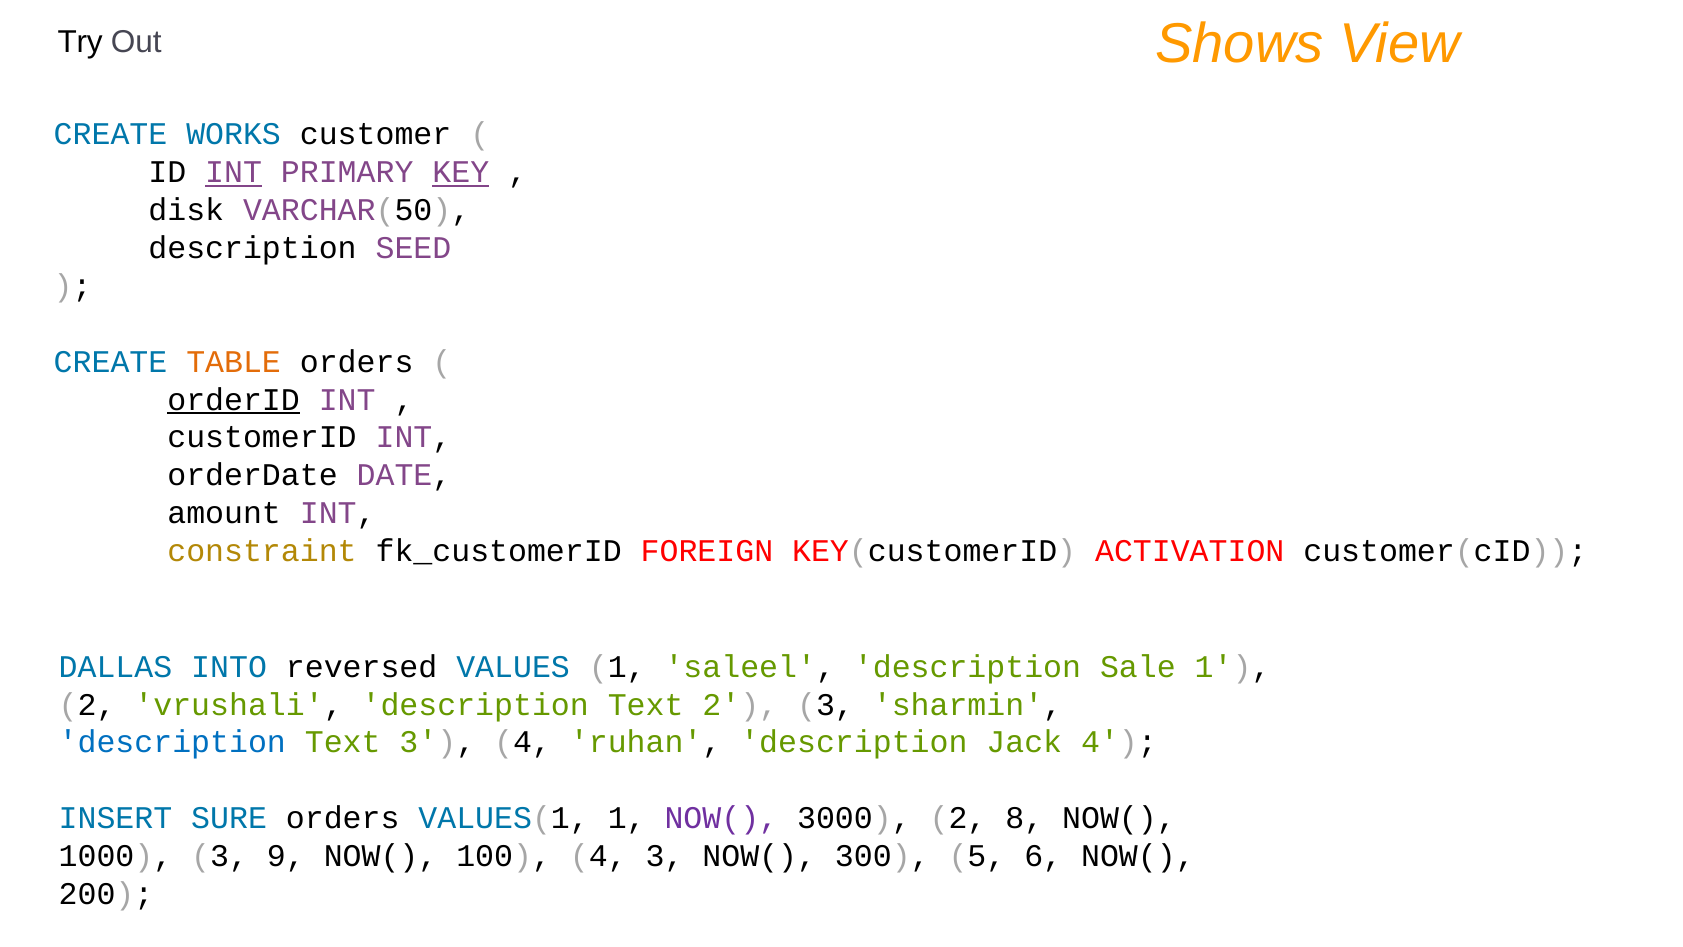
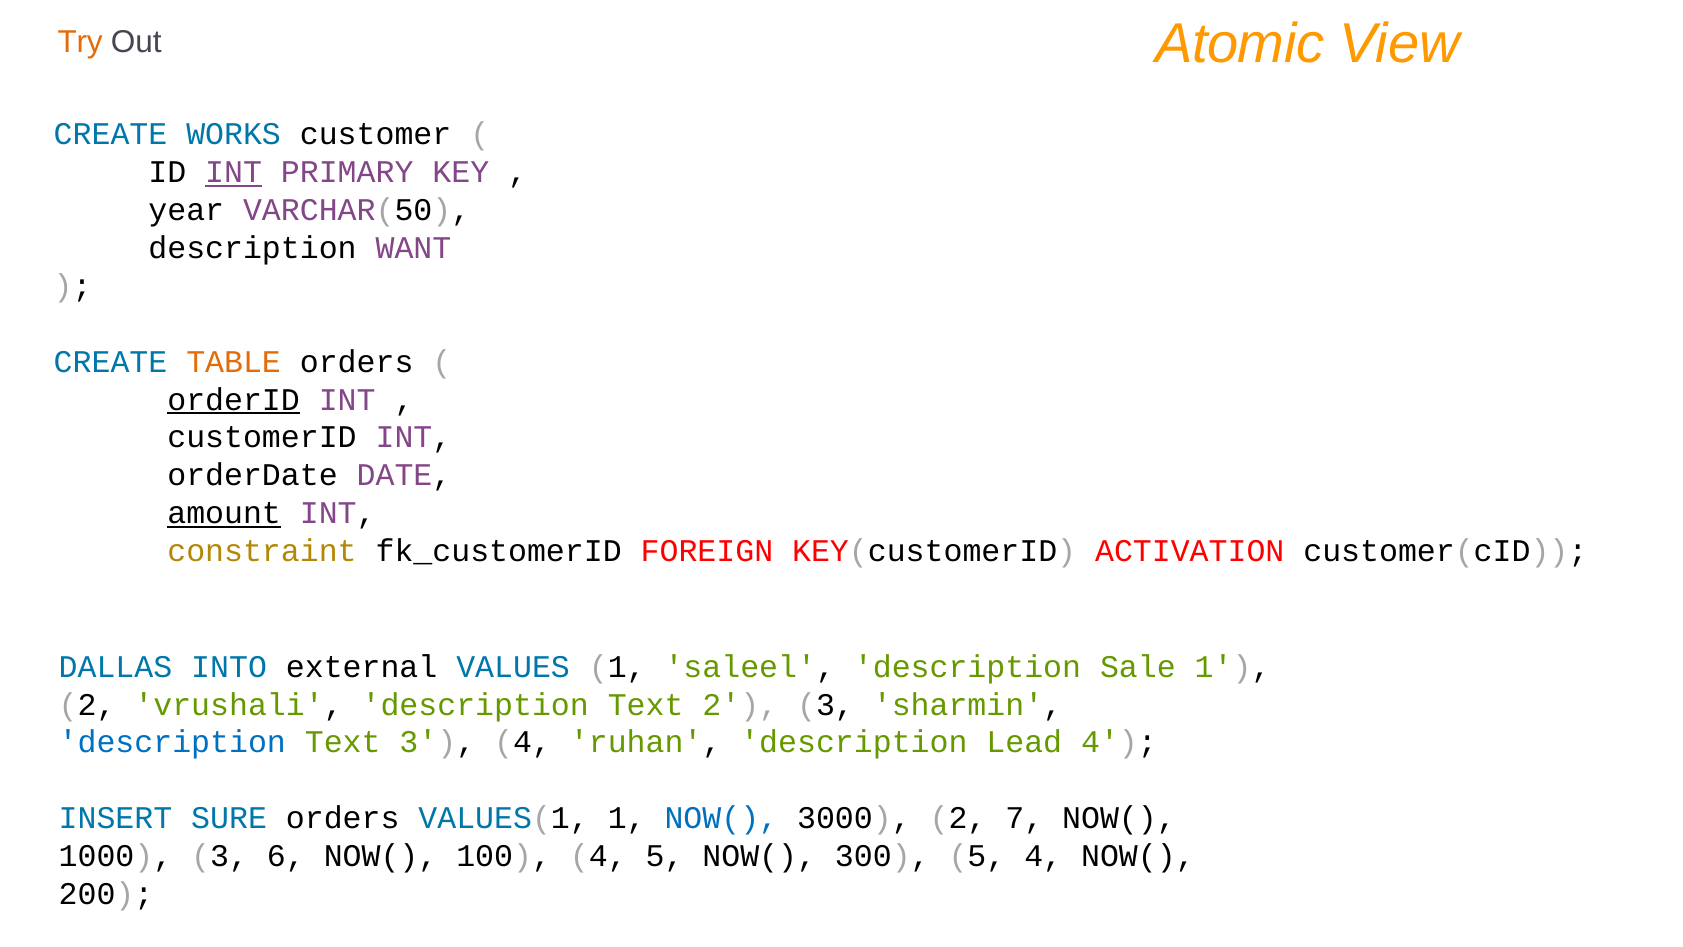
Shows: Shows -> Atomic (1240, 44)
Try colour: black -> orange (80, 42)
KEY underline: present -> none (461, 172)
disk: disk -> year (186, 210)
SEED: SEED -> WANT (413, 248)
amount underline: none -> present (224, 513)
reversed: reversed -> external (362, 667)
Jack: Jack -> Lead (1024, 742)
NOW( colour: purple -> blue (721, 818)
8: 8 -> 7 (1024, 818)
9: 9 -> 6 (286, 856)
4 3: 3 -> 5 (665, 856)
5 6: 6 -> 4 (1043, 856)
